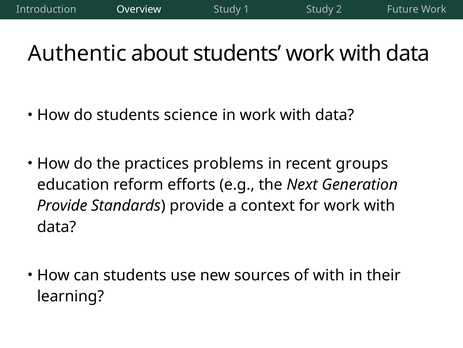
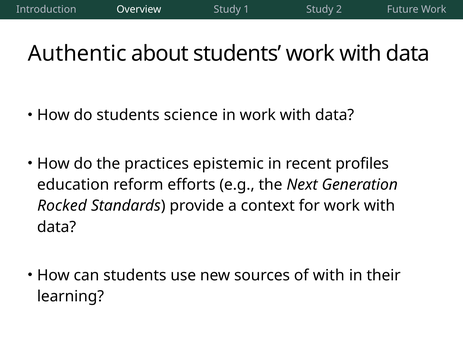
problems: problems -> epistemic (228, 163)
groups: groups -> profiles (362, 163)
Provide: Provide -> Rocked (62, 205)
